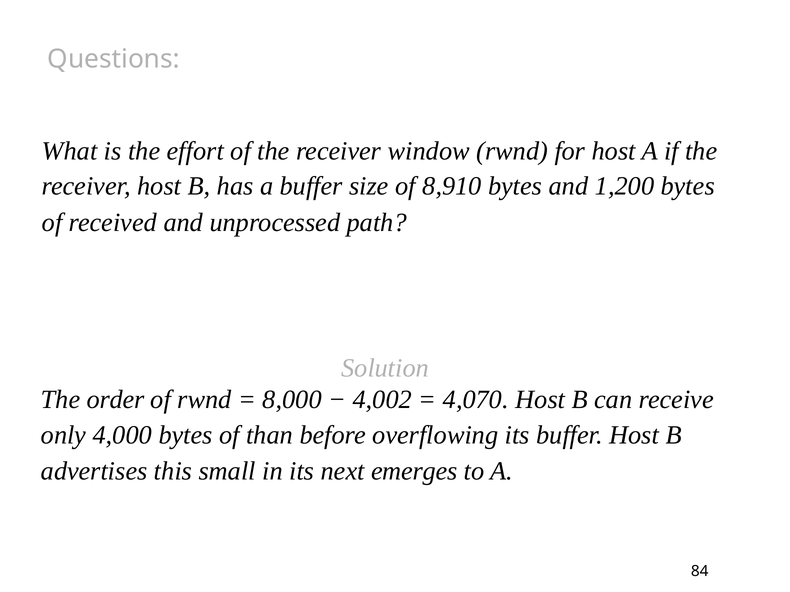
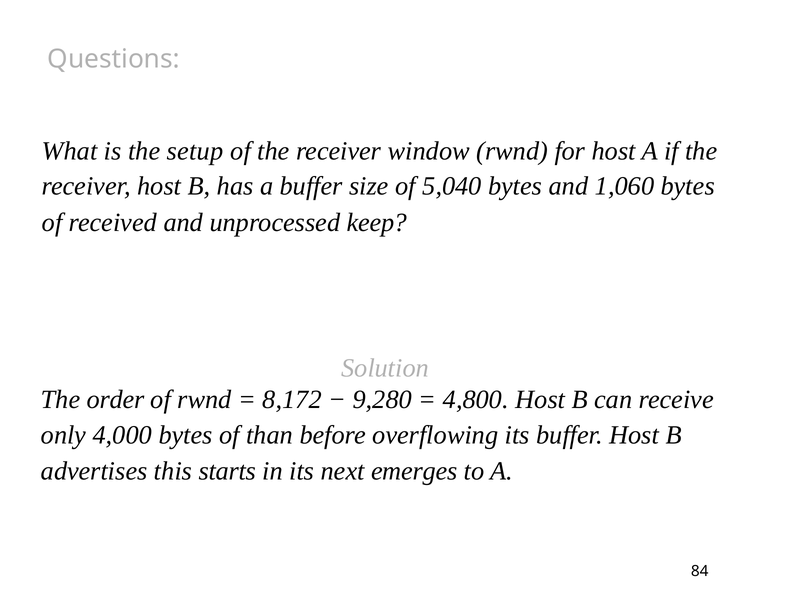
effort: effort -> setup (195, 151)
8,910: 8,910 -> 5,040 (452, 186)
1,200: 1,200 -> 1,060 (625, 186)
path: path -> keep (377, 223)
8,000: 8,000 -> 8,172 (292, 400)
4,002: 4,002 -> 9,280 (382, 400)
4,070: 4,070 -> 4,800 (476, 400)
small: small -> starts (227, 472)
